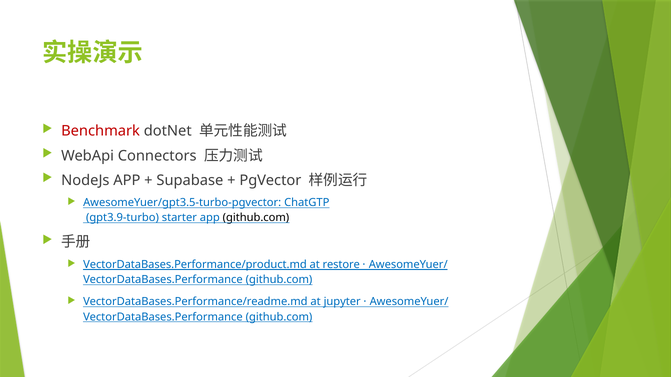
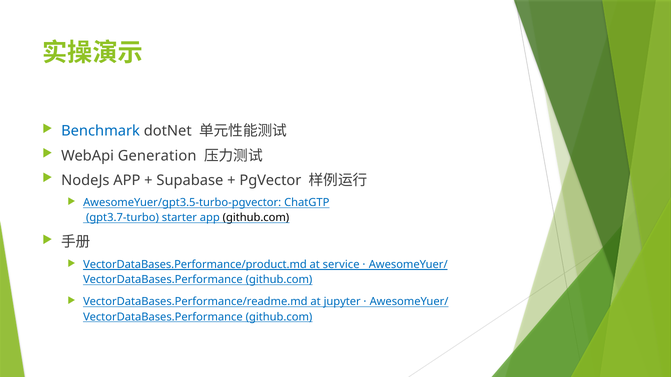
Benchmark colour: red -> blue (101, 131)
Connectors: Connectors -> Generation (157, 156)
gpt3.9-turbo: gpt3.9-turbo -> gpt3.7-turbo (123, 218)
restore: restore -> service (341, 265)
